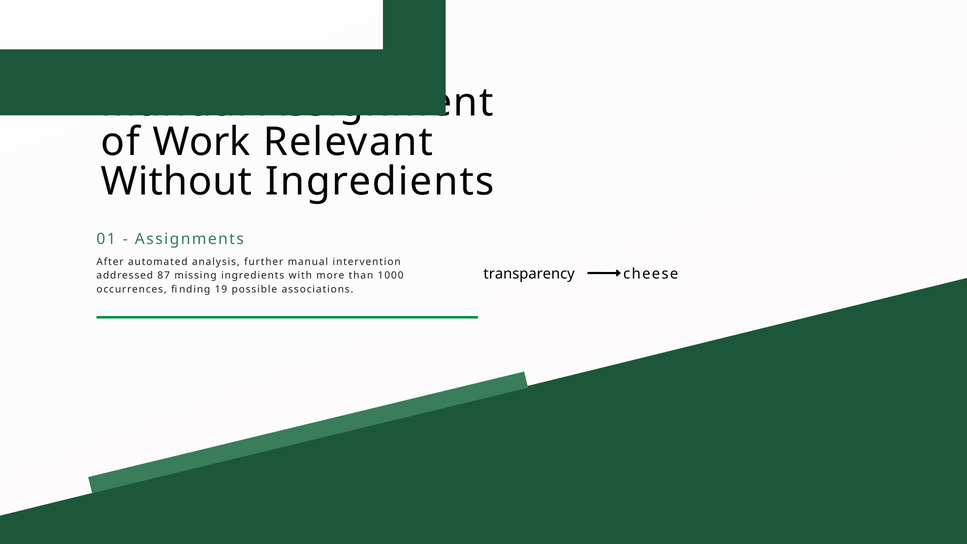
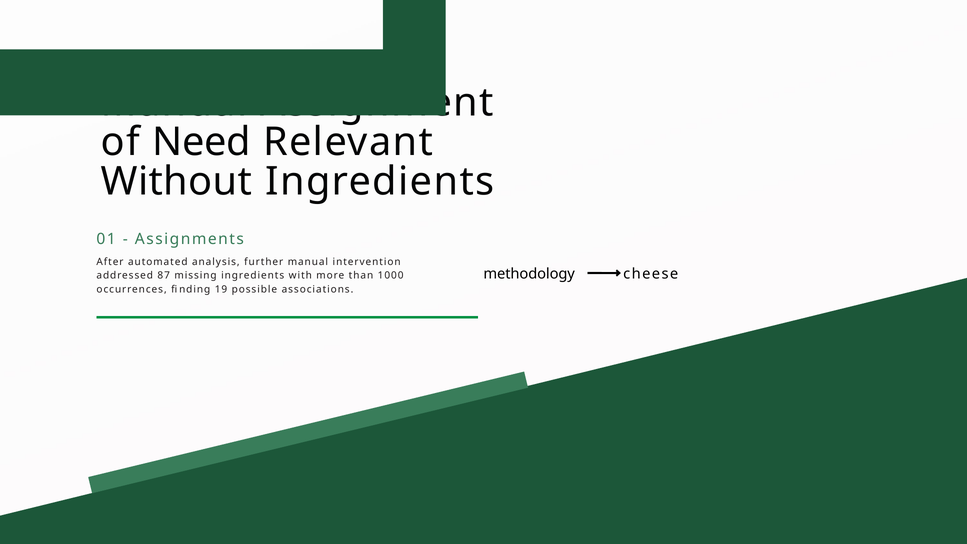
Work: Work -> Need (202, 142)
transparency: transparency -> methodology (529, 274)
